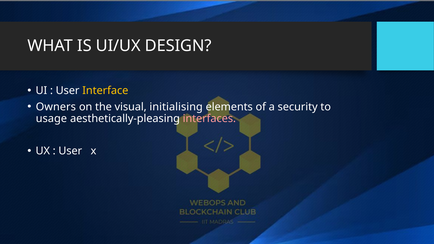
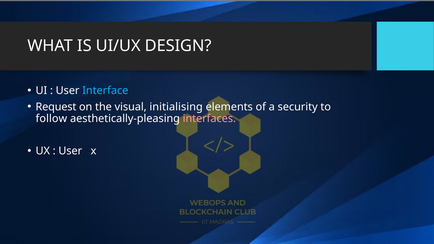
Interface colour: yellow -> light blue (105, 91)
Owners: Owners -> Request (56, 107)
usage: usage -> follow (51, 119)
